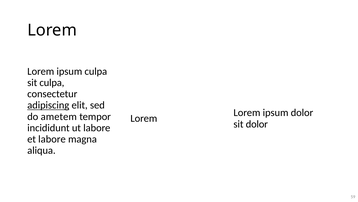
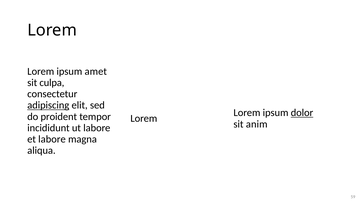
ipsum culpa: culpa -> amet (96, 71)
dolor underline: none -> present (302, 112)
ametem: ametem -> proident (59, 116)
sit dolor: dolor -> anim (257, 124)
